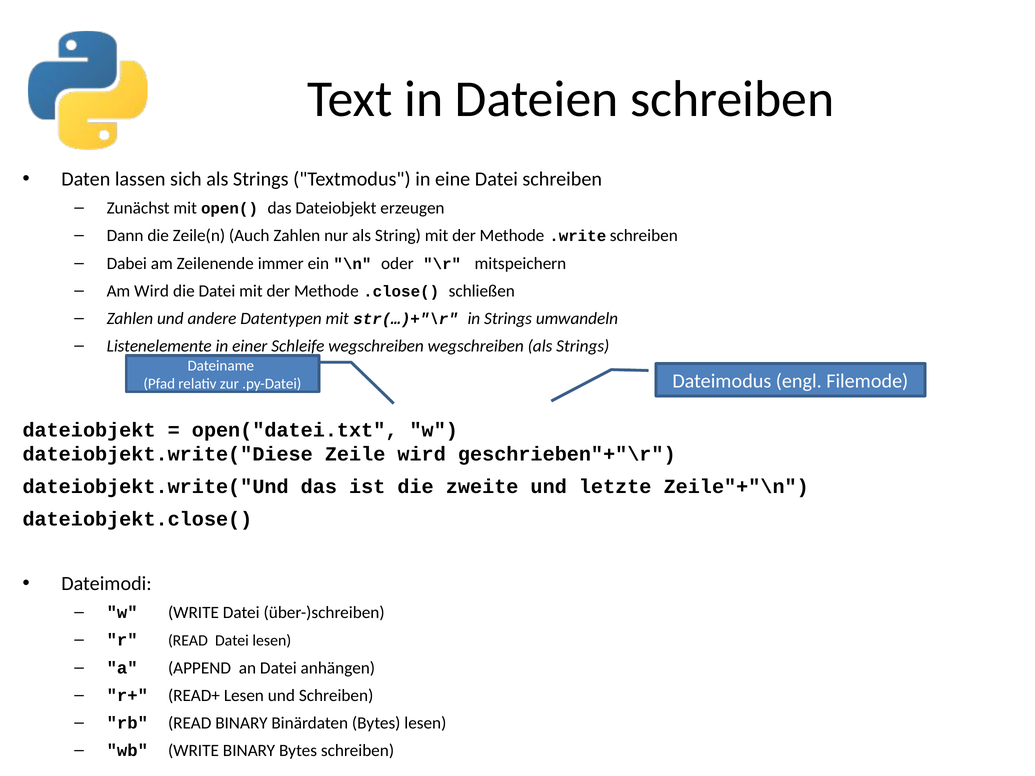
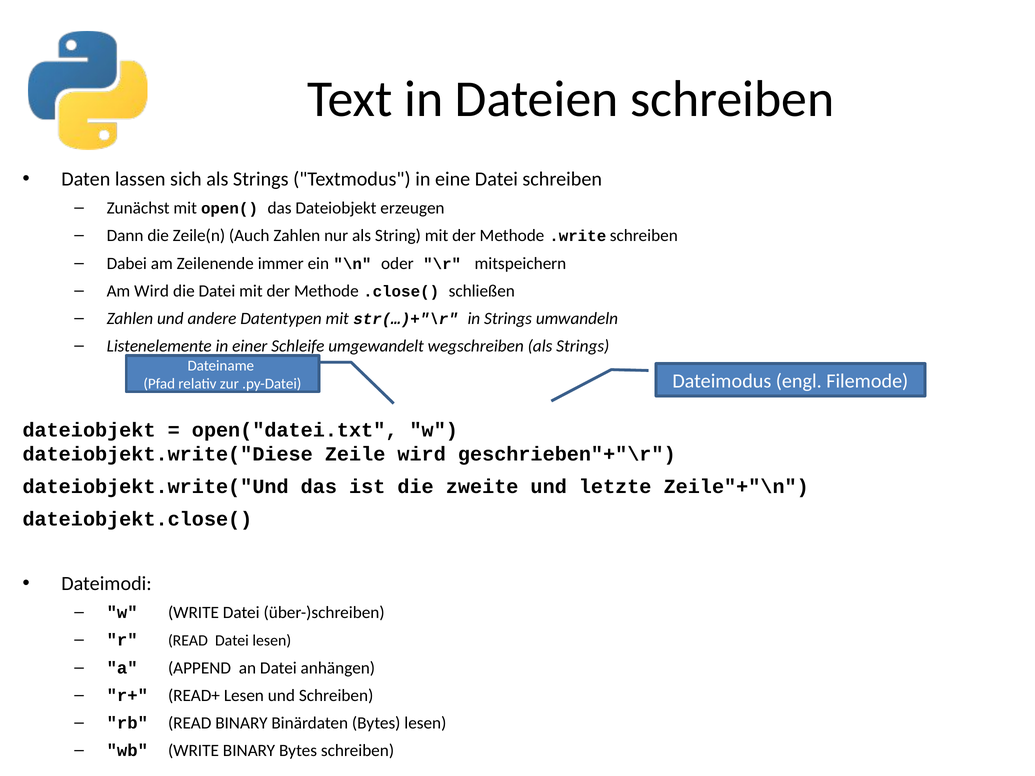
Schleife wegschreiben: wegschreiben -> umgewandelt (376, 346)
